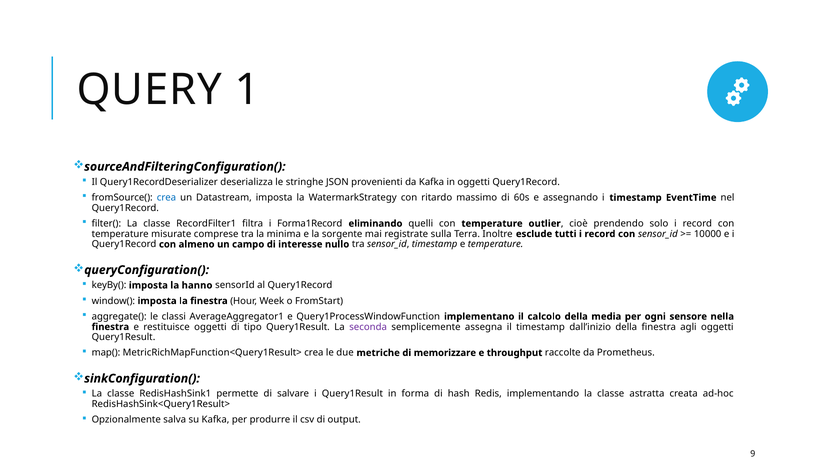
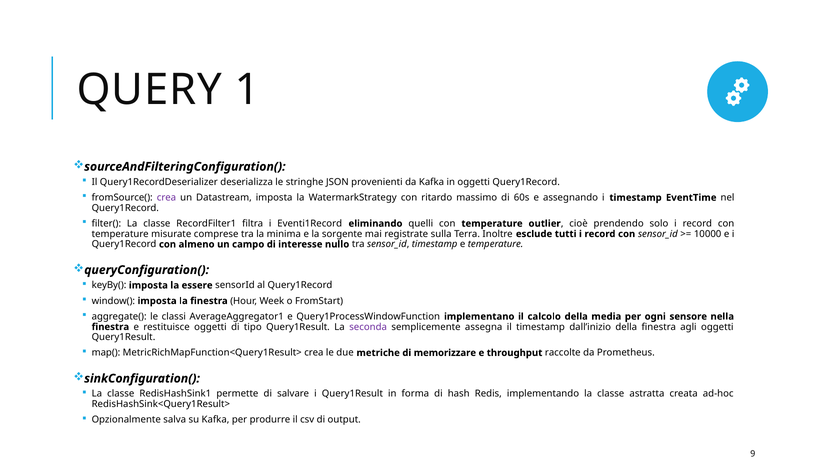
crea colour: blue -> purple (166, 198)
Forma1Record: Forma1Record -> Eventi1Record (310, 223)
hanno: hanno -> essere (197, 285)
